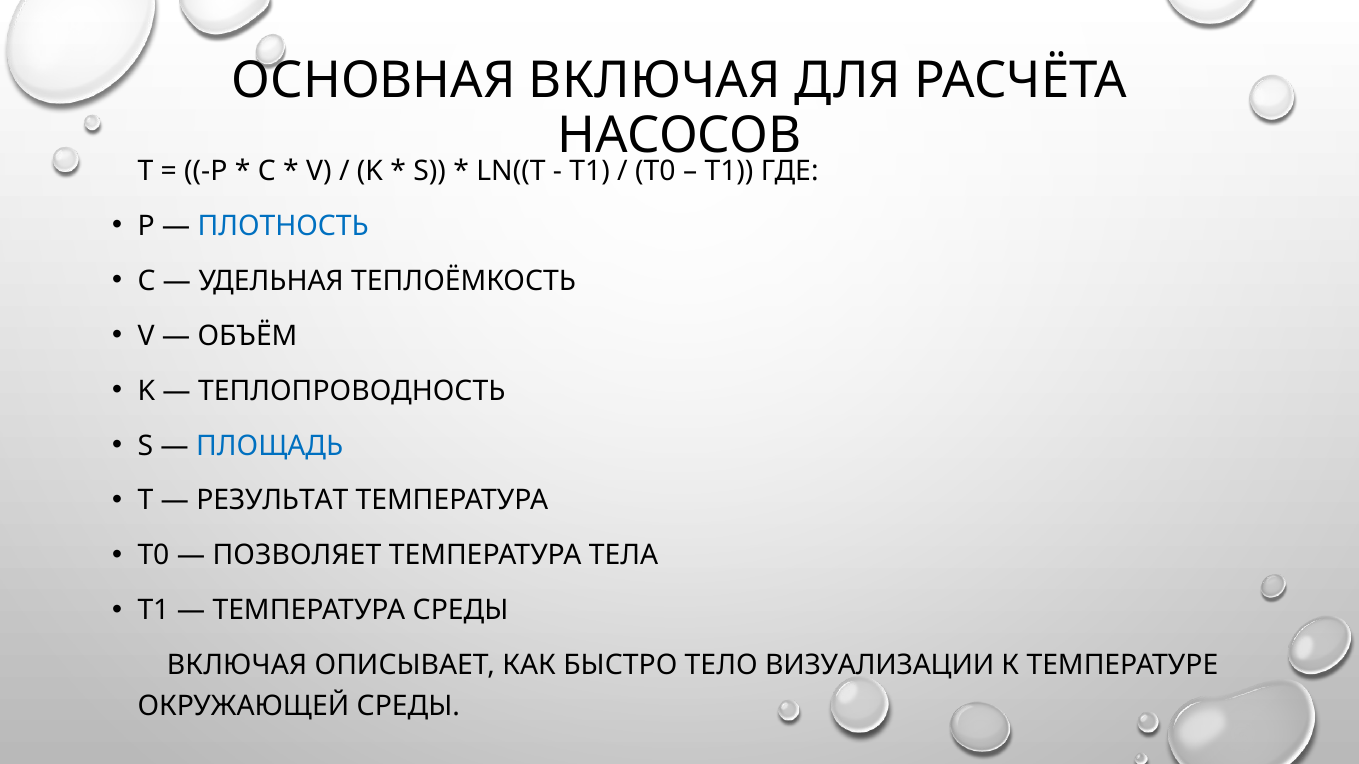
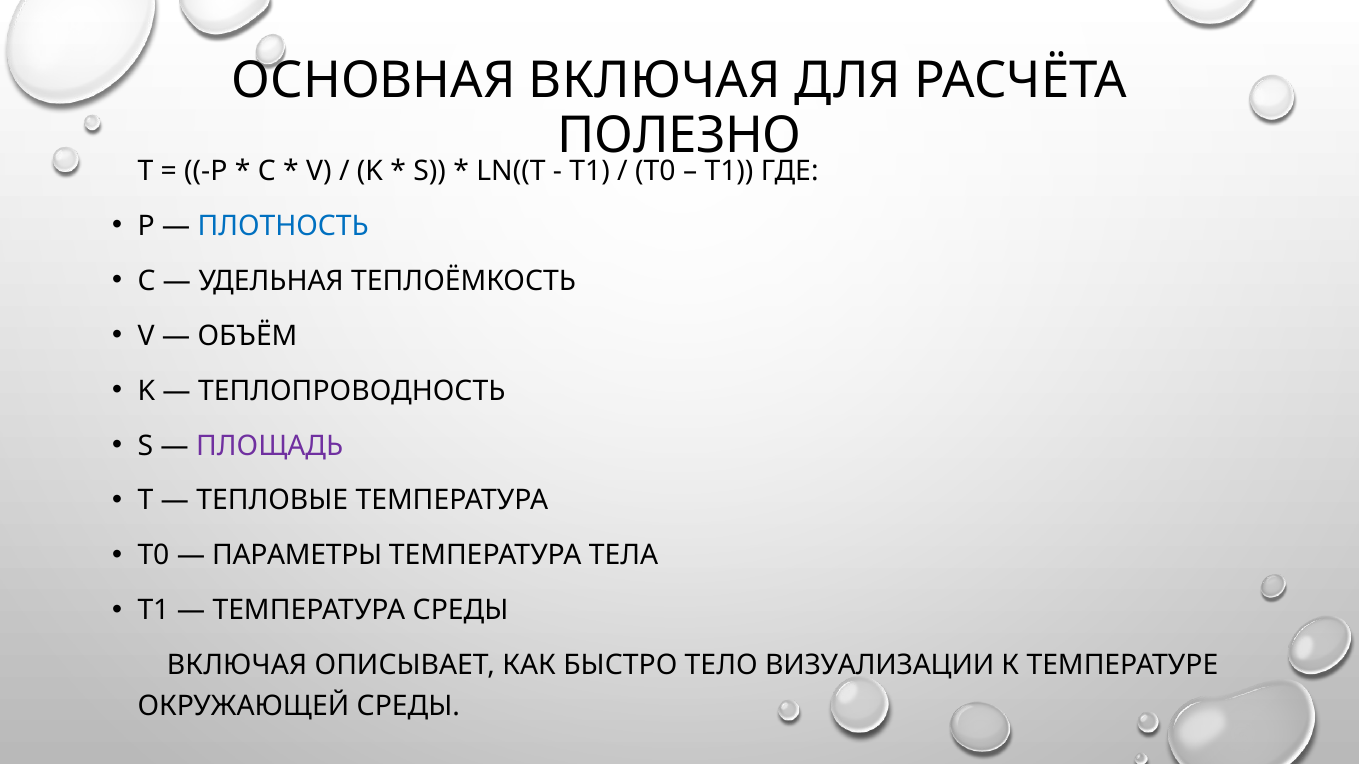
НАСОСОВ: НАСОСОВ -> ПОЛЕЗНО (680, 136)
ПЛОЩАДЬ colour: blue -> purple (270, 446)
РЕЗУЛЬТАТ: РЕЗУЛЬТАТ -> ТЕПЛОВЫЕ (272, 501)
ПОЗВОЛЯЕТ: ПОЗВОЛЯЕТ -> ПАРАМЕТРЫ (297, 556)
